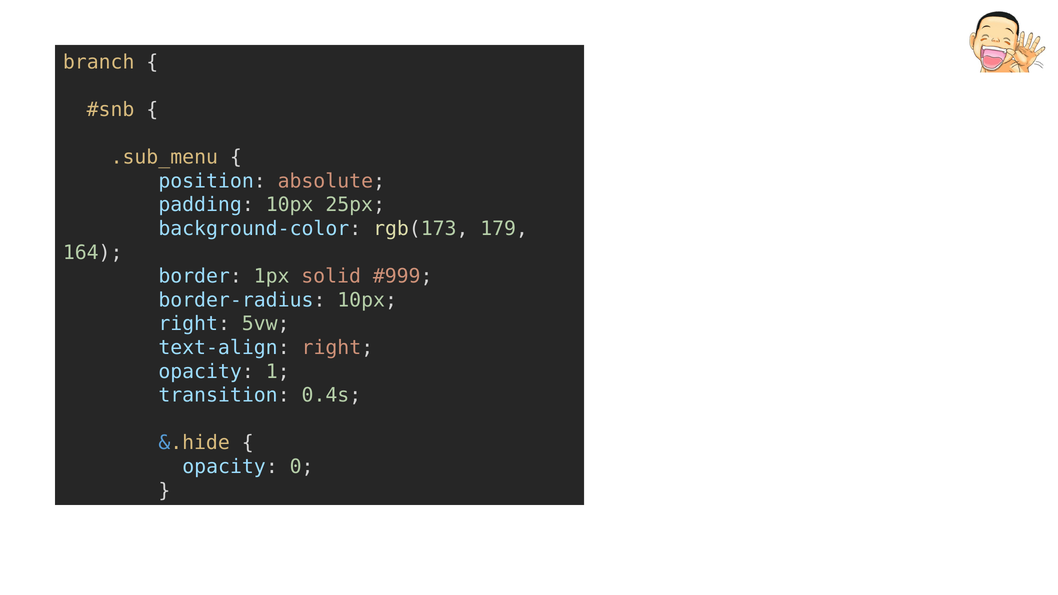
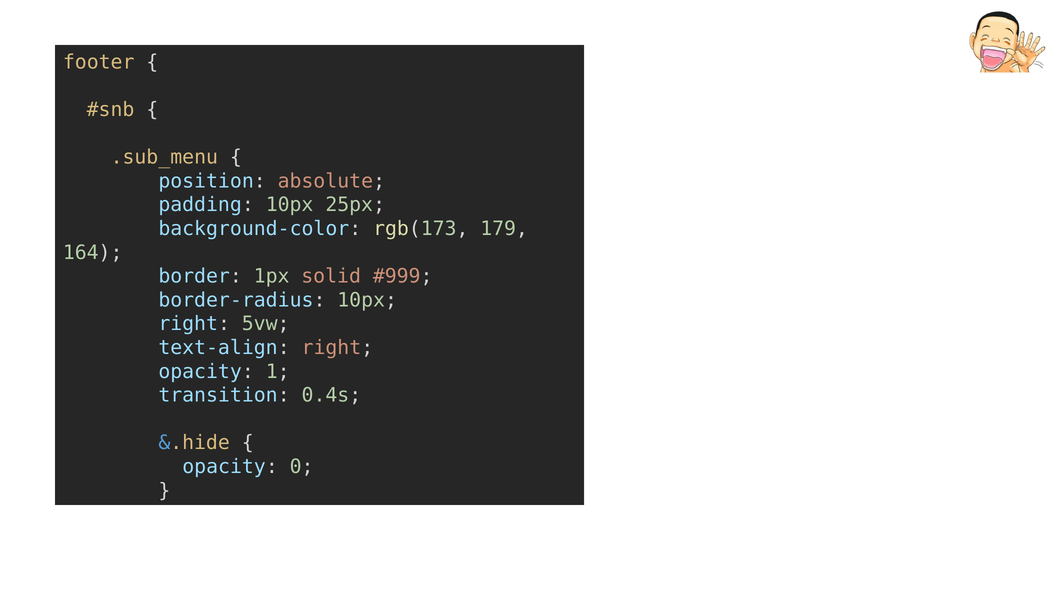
branch: branch -> footer (99, 62)
